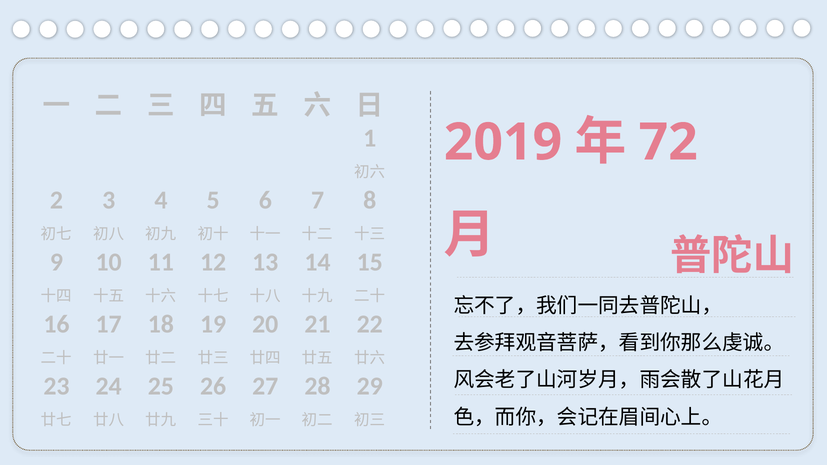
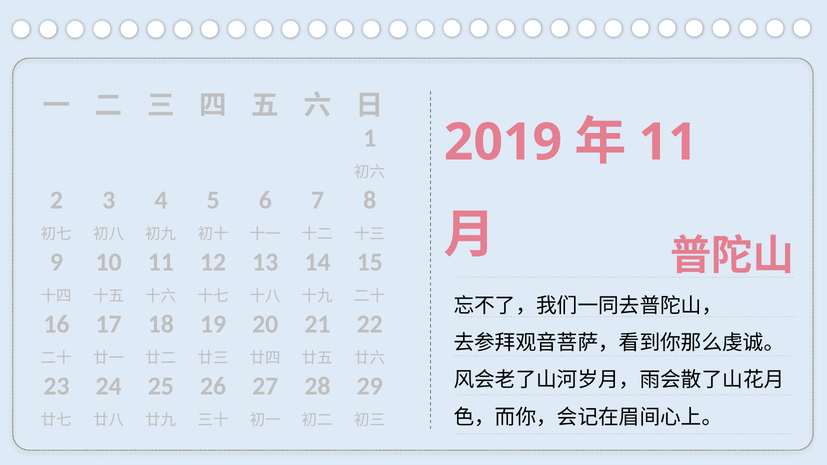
72: 72 -> 11 (668, 142)
